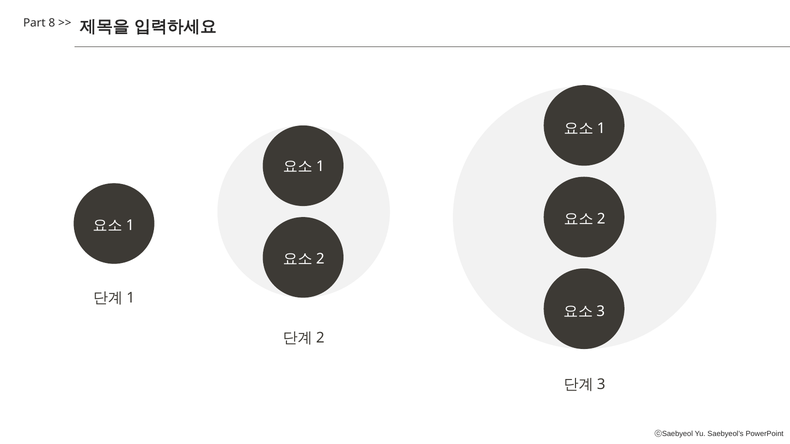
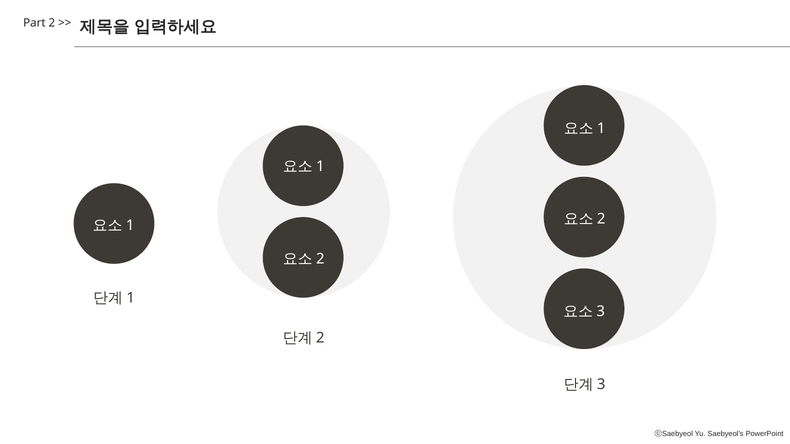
8: 8 -> 2 (52, 23)
